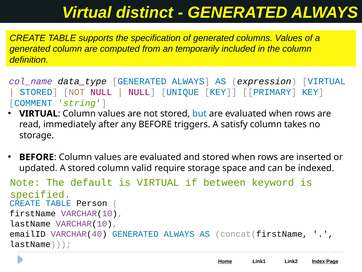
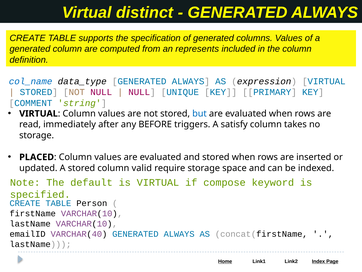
temporarily: temporarily -> represents (197, 49)
col_name colour: purple -> blue (31, 81)
BEFORE: BEFORE -> PLACED (37, 157)
between: between -> compose (225, 182)
